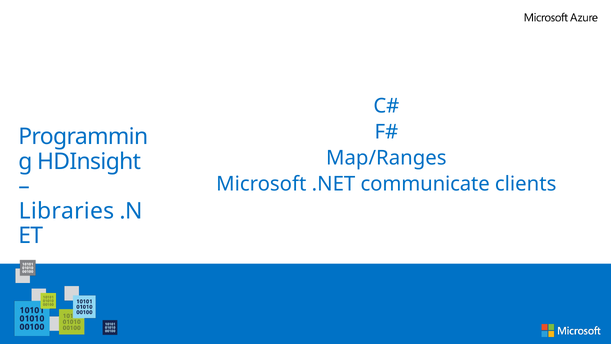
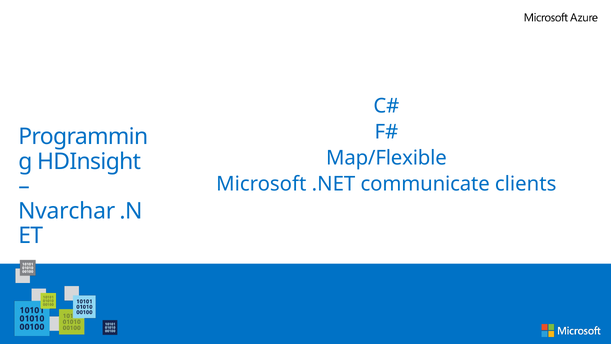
Map/Ranges: Map/Ranges -> Map/Flexible (386, 158)
Libraries: Libraries -> Nvarchar (67, 211)
